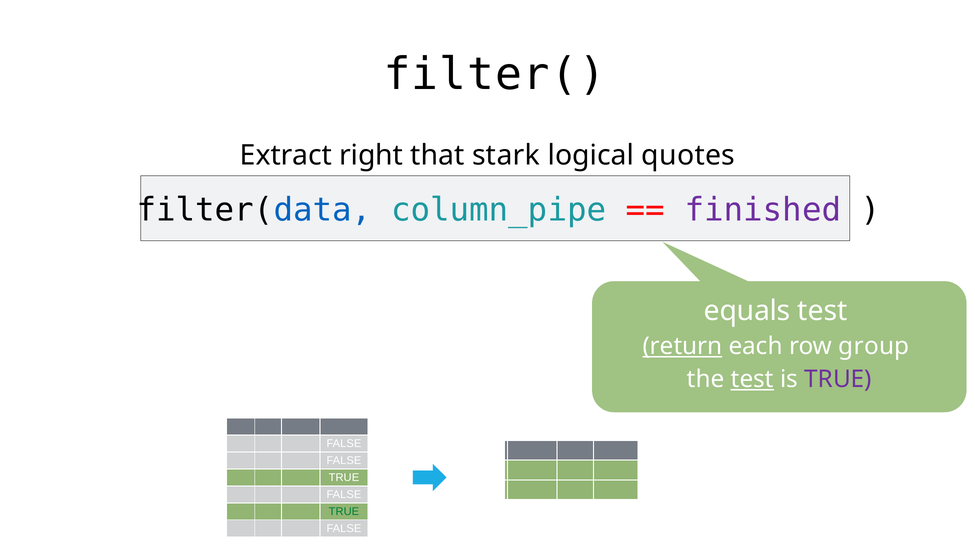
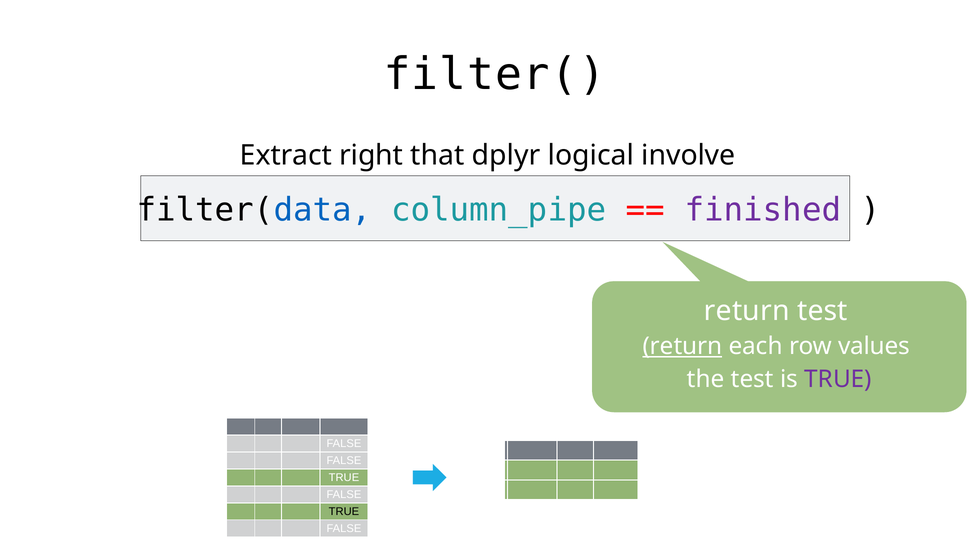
stark: stark -> dplyr (506, 156)
quotes: quotes -> involve (688, 156)
equals: equals -> return (747, 311)
group: group -> values (874, 347)
test underline: present -> none (752, 380)
TRUE colour: green -> black (344, 512)
